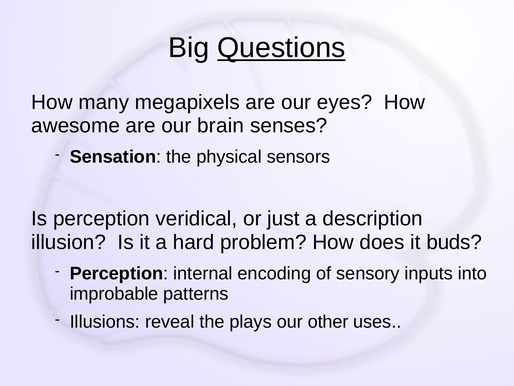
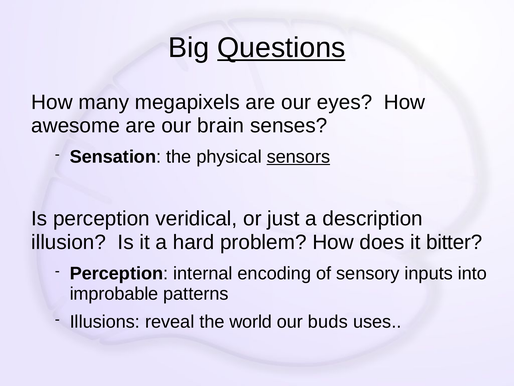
sensors underline: none -> present (298, 157)
buds: buds -> bitter (454, 242)
plays: plays -> world (251, 321)
other: other -> buds (328, 321)
